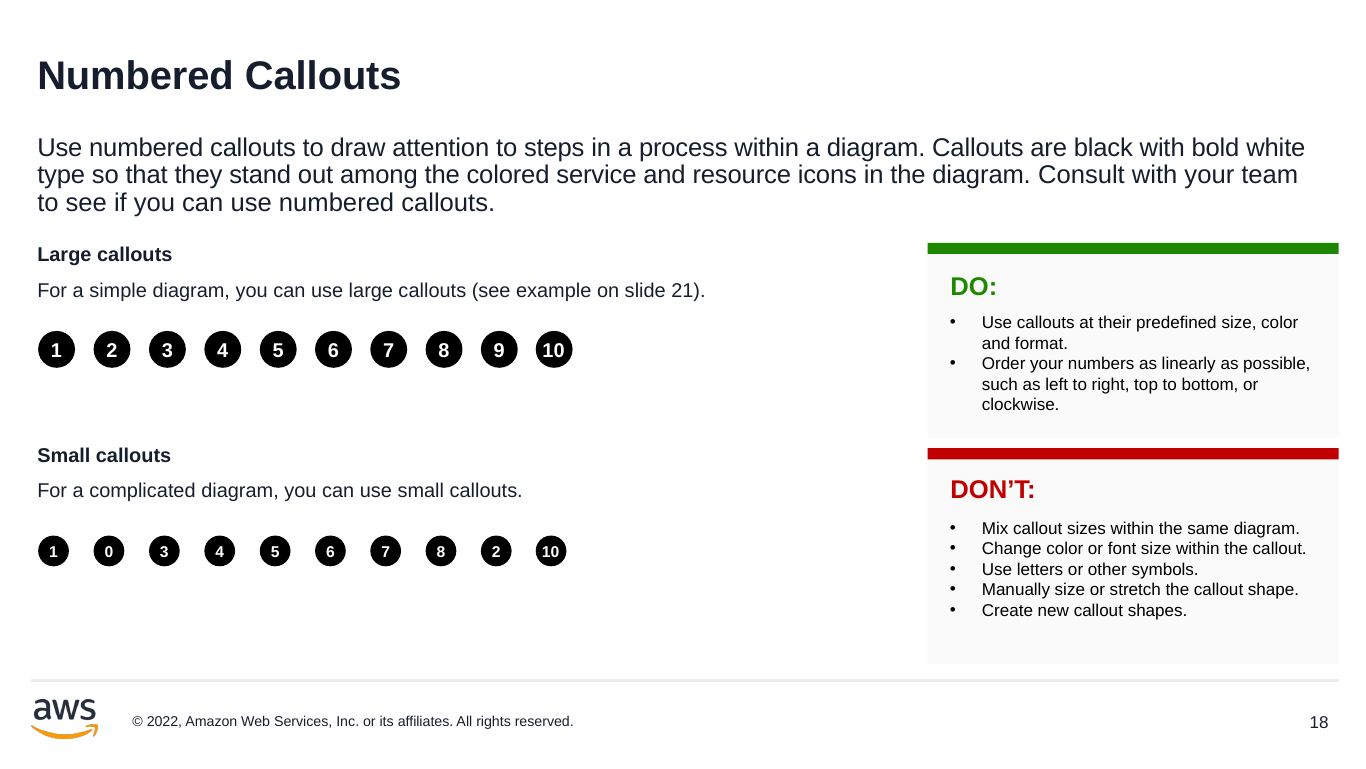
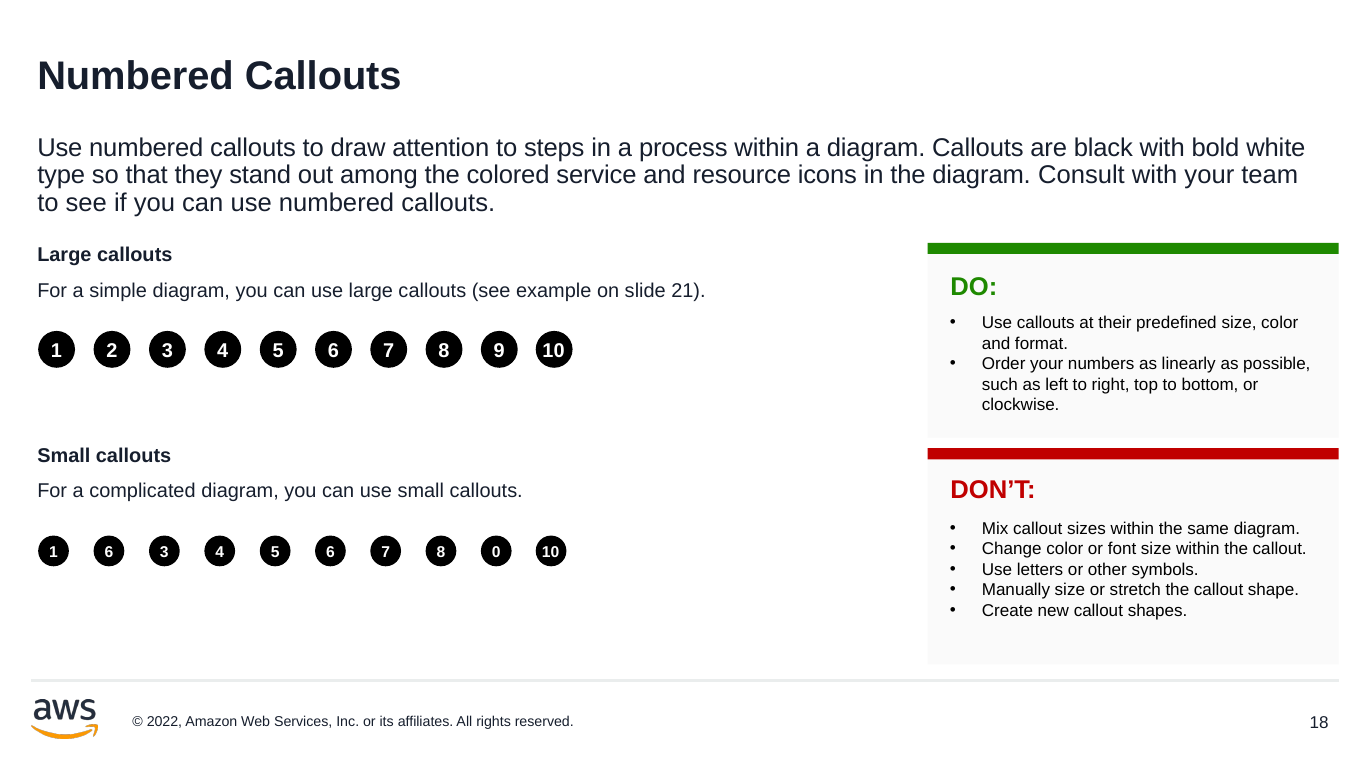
1 0: 0 -> 6 (109, 552)
8 2: 2 -> 0 (496, 552)
